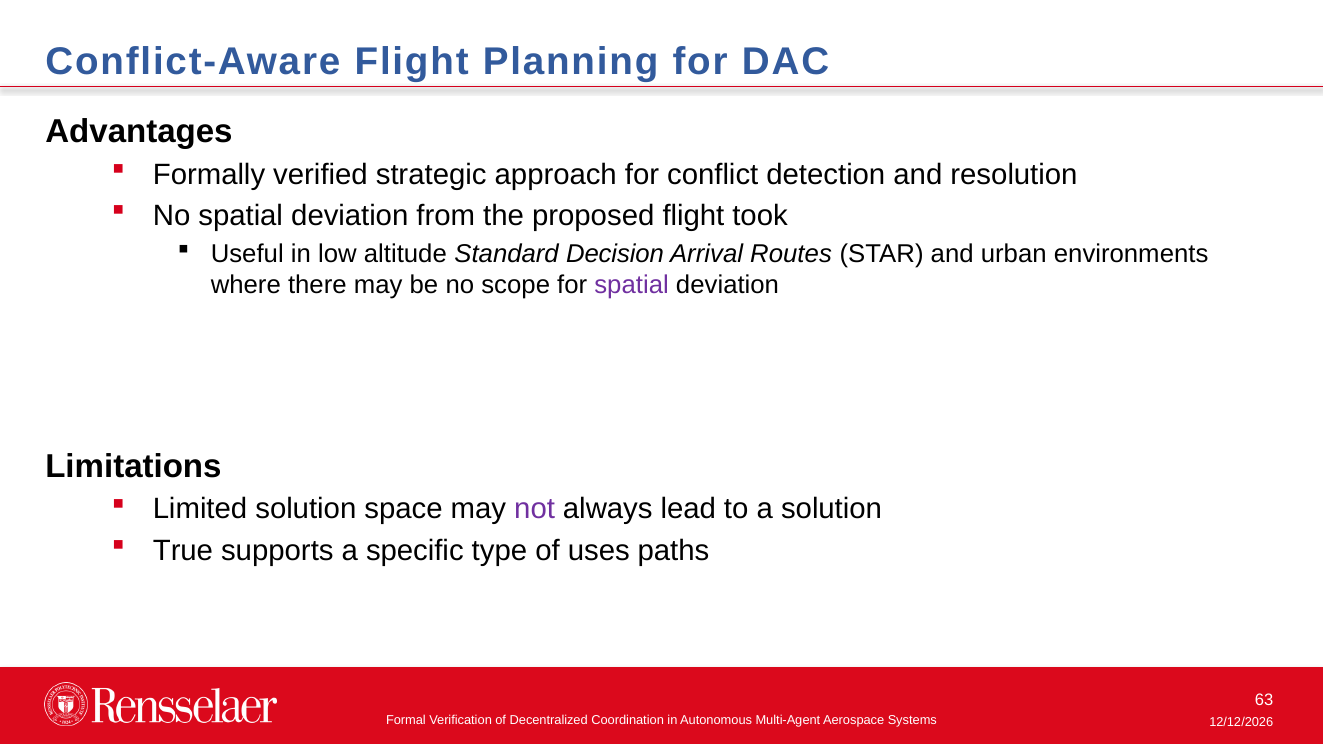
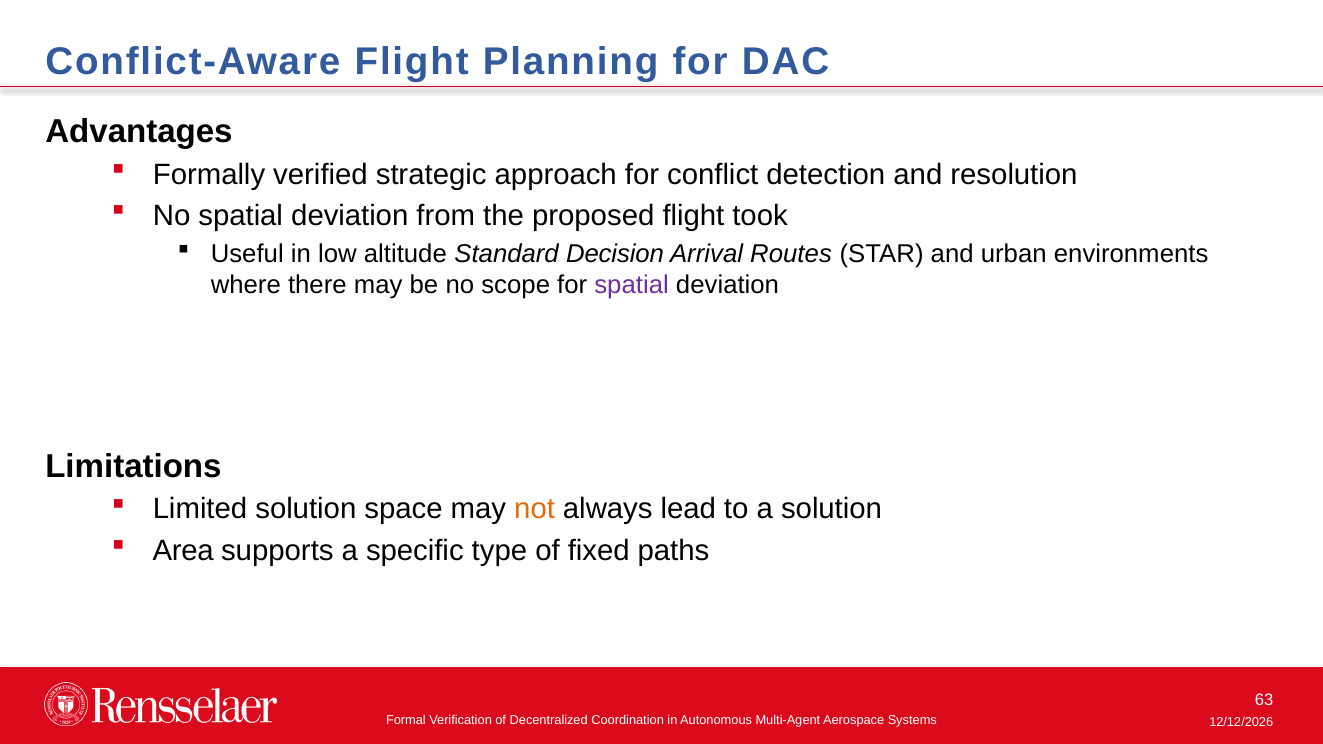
not colour: purple -> orange (535, 509)
True: True -> Area (183, 550)
uses: uses -> fixed (599, 550)
